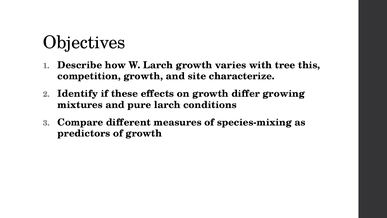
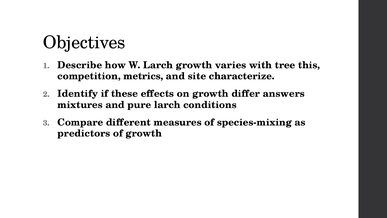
competition growth: growth -> metrics (143, 76)
growing: growing -> answers (284, 94)
